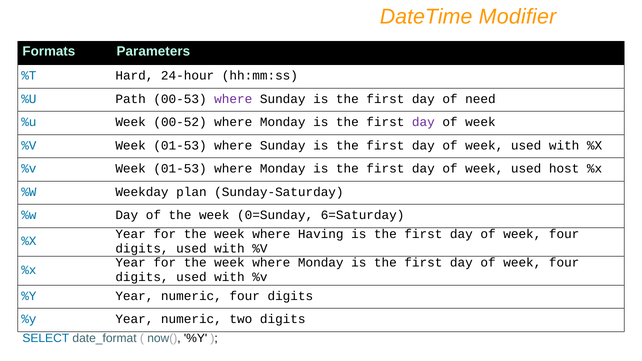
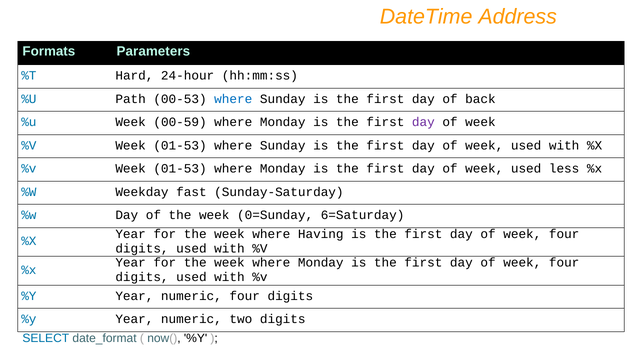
Modifier: Modifier -> Address (518, 17)
where colour: purple -> blue (233, 99)
need: need -> back (480, 99)
00-52: 00-52 -> 00-59 (180, 122)
host: host -> less (564, 169)
plan: plan -> fast (191, 192)
